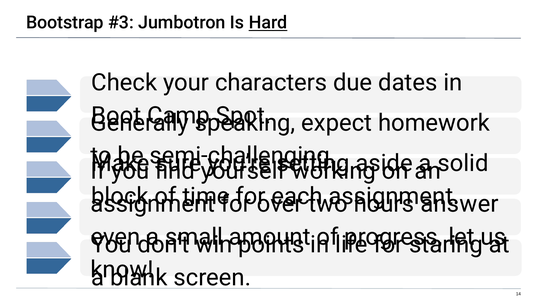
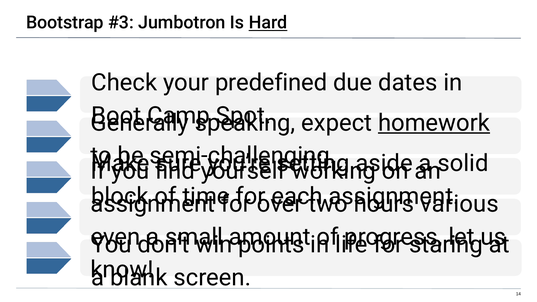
characters: characters -> predefined (271, 83)
homework underline: none -> present (434, 123)
answer: answer -> various (460, 204)
